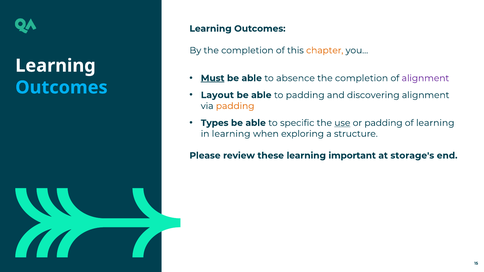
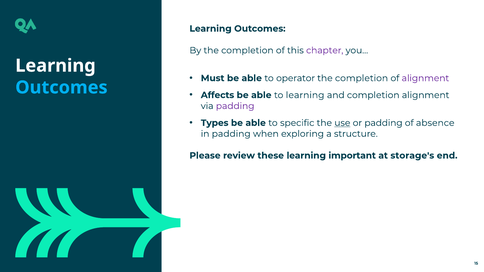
chapter colour: orange -> purple (325, 50)
Must underline: present -> none (213, 78)
absence: absence -> operator (296, 78)
Layout: Layout -> Affects (217, 95)
to padding: padding -> learning (305, 95)
and discovering: discovering -> completion (373, 95)
padding colour: orange -> purple (235, 106)
of learning: learning -> absence (435, 123)
in learning: learning -> padding (231, 134)
